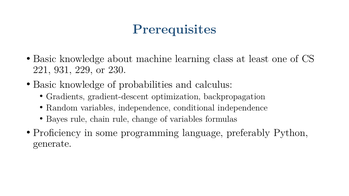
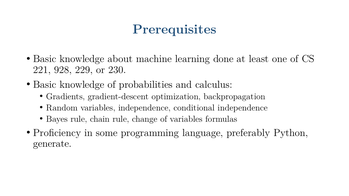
class: class -> done (223, 59)
931: 931 -> 928 (63, 70)
